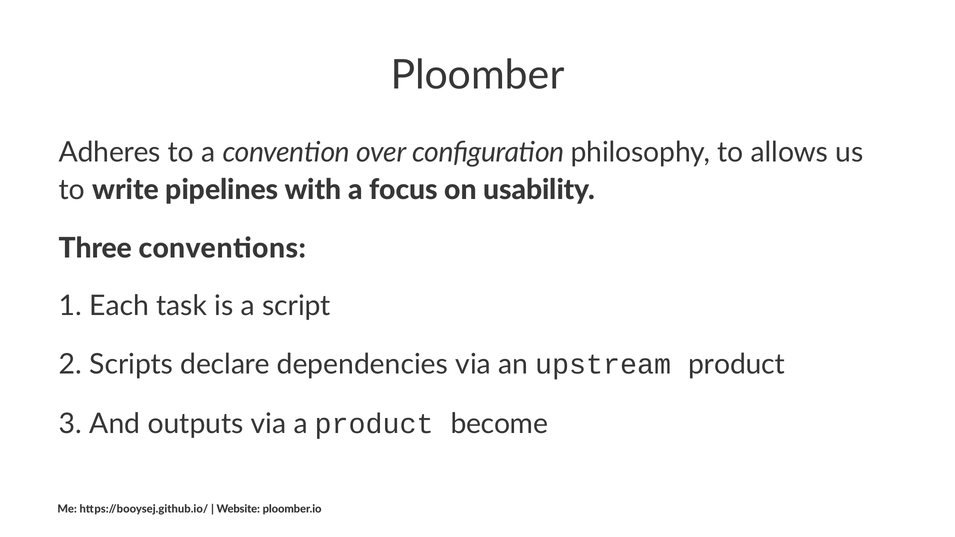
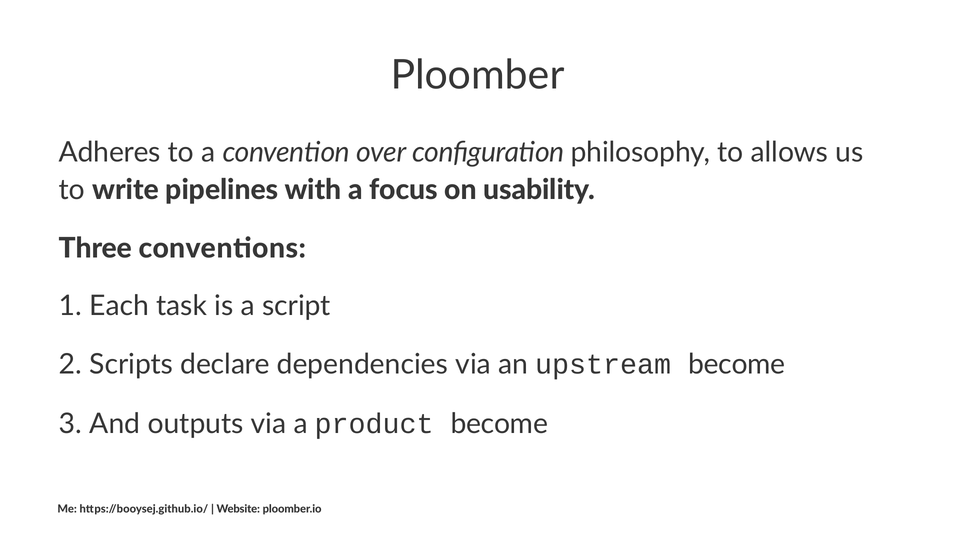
upstream product: product -> become (737, 365)
